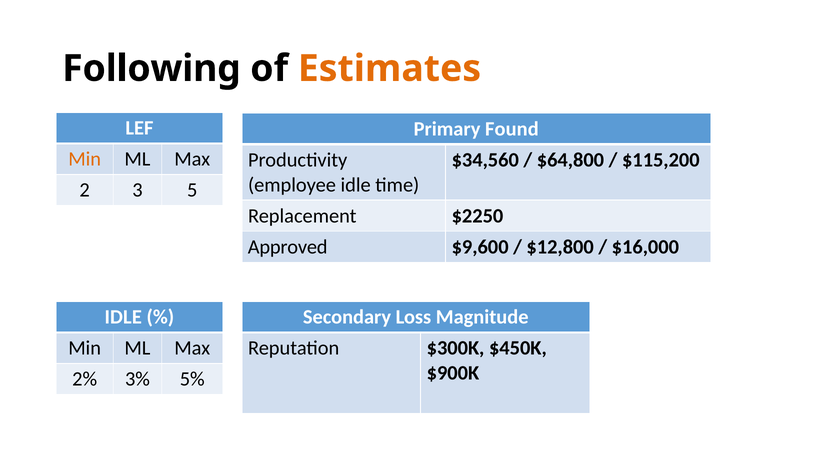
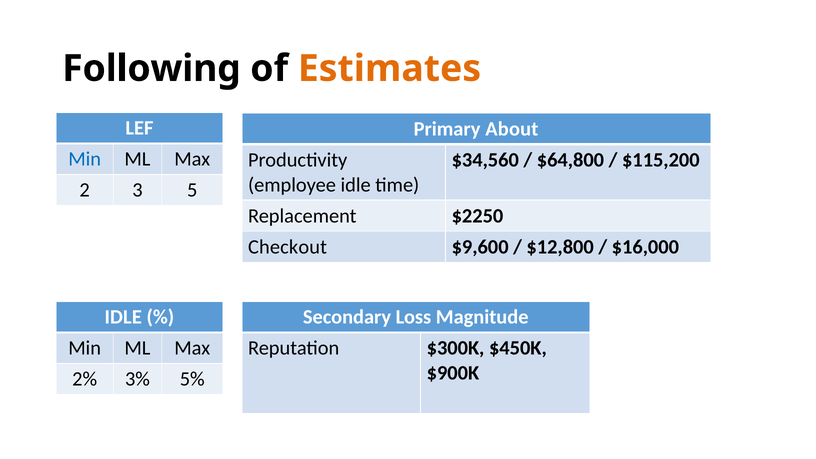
Found: Found -> About (512, 129)
Min colour: orange -> blue (85, 159)
Approved: Approved -> Checkout (288, 247)
